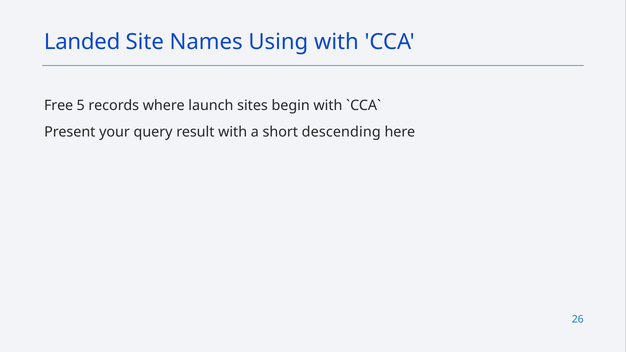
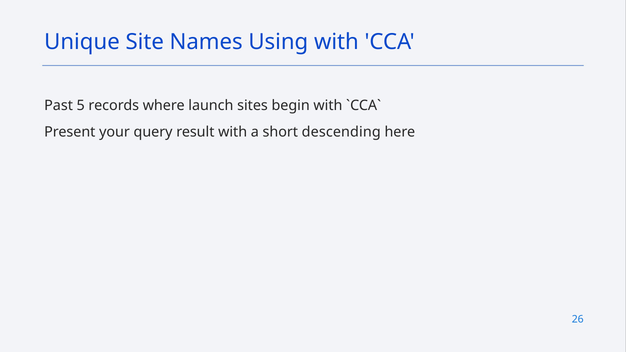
Landed: Landed -> Unique (82, 42)
Free: Free -> Past (59, 106)
